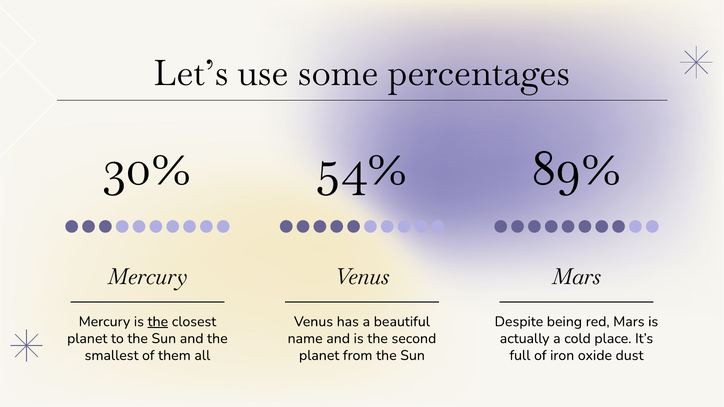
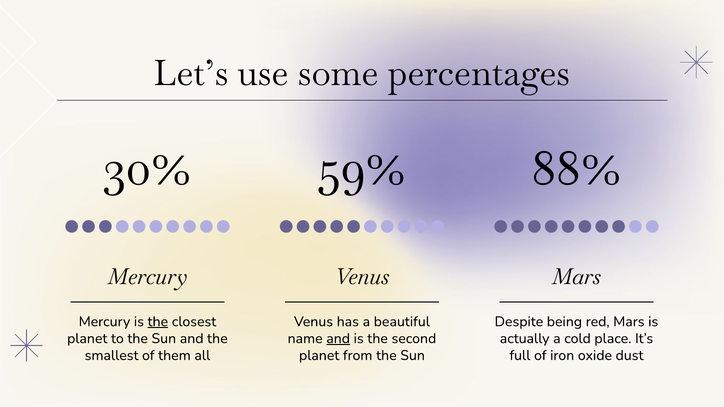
54%: 54% -> 59% (362, 168)
89%: 89% -> 88% (577, 168)
and underline: none -> present (338, 339)
